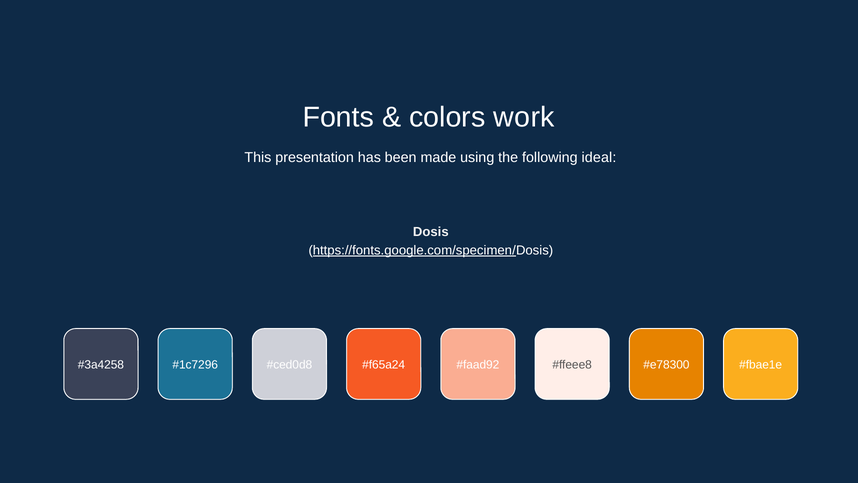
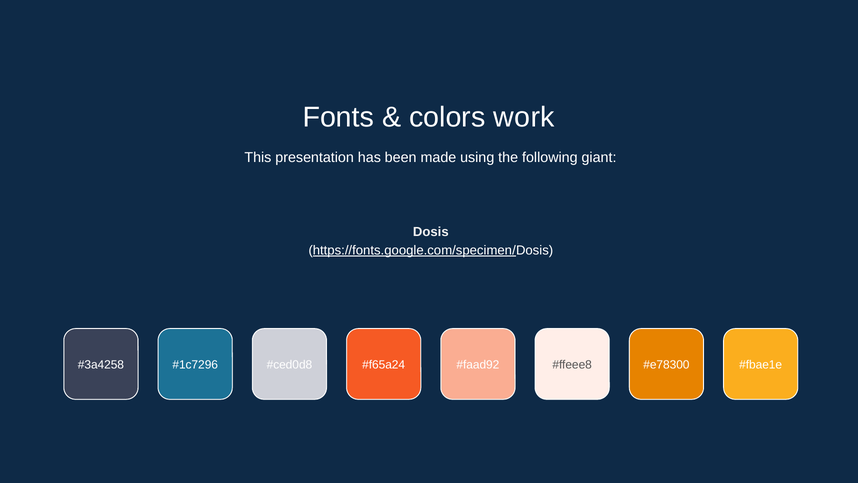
ideal: ideal -> giant (599, 158)
